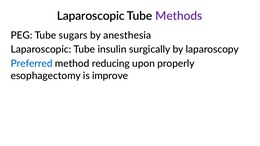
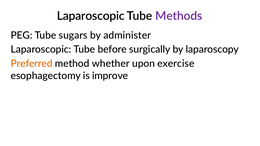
anesthesia: anesthesia -> administer (127, 35)
insulin: insulin -> before (112, 50)
Preferred colour: blue -> orange (32, 64)
reducing: reducing -> whether (111, 64)
properly: properly -> exercise (176, 64)
